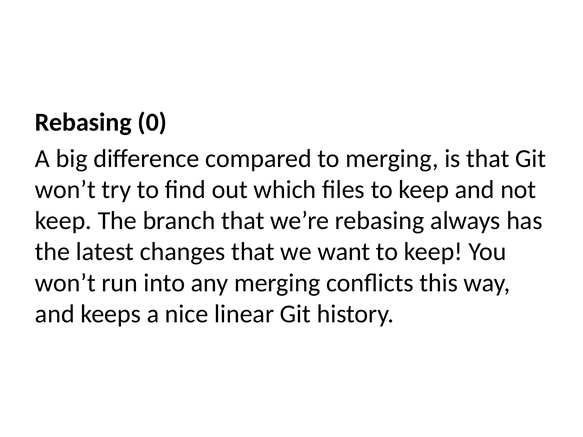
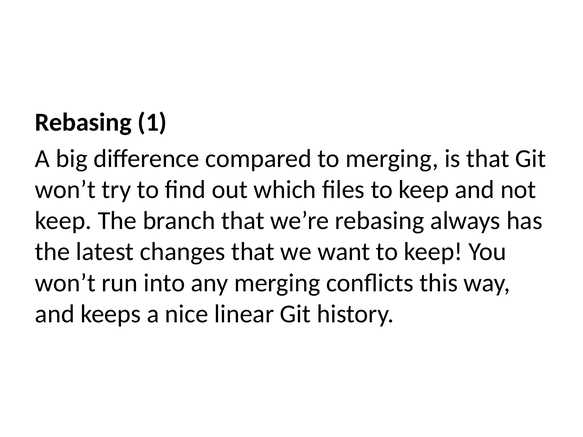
0: 0 -> 1 (152, 122)
